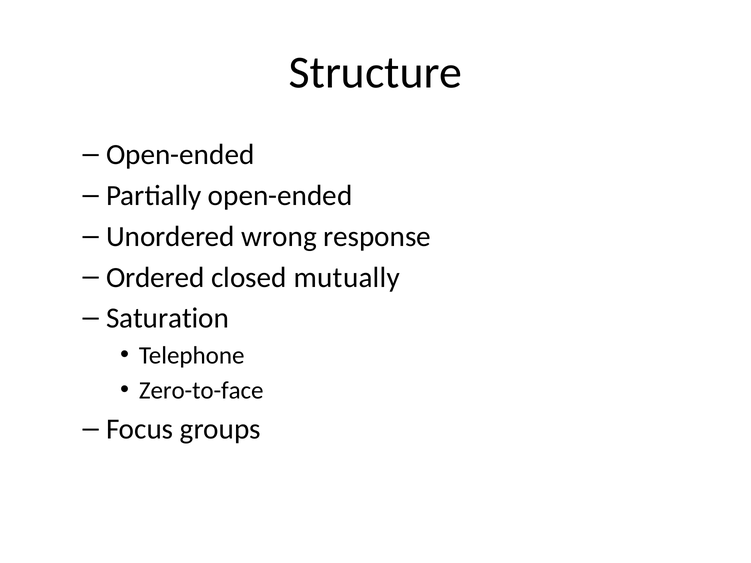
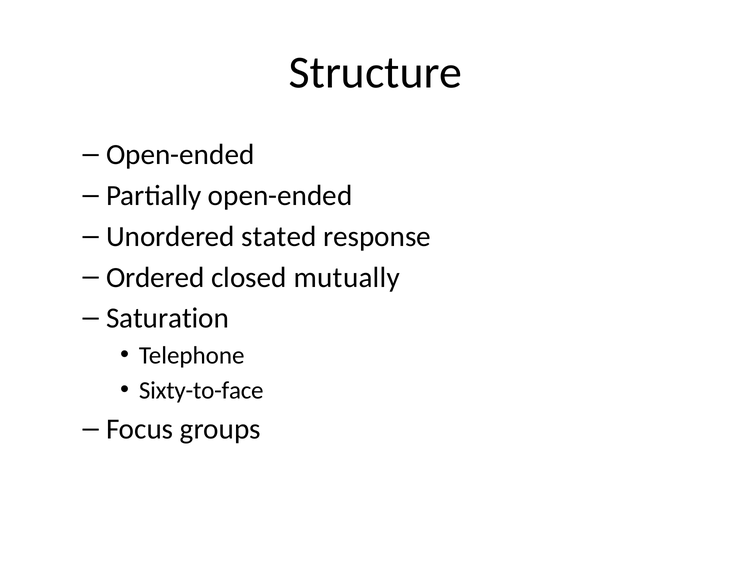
wrong: wrong -> stated (279, 237)
Zero-to-face: Zero-to-face -> Sixty-to-face (201, 391)
